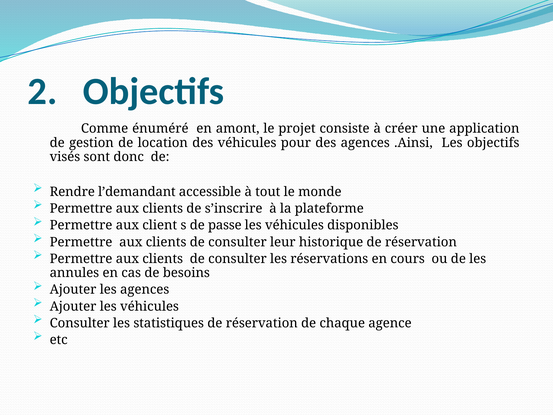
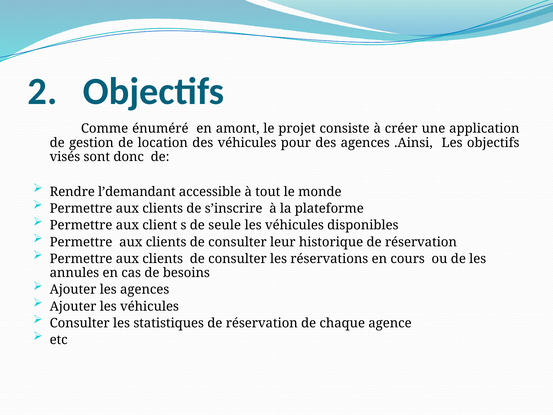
passe: passe -> seule (225, 225)
